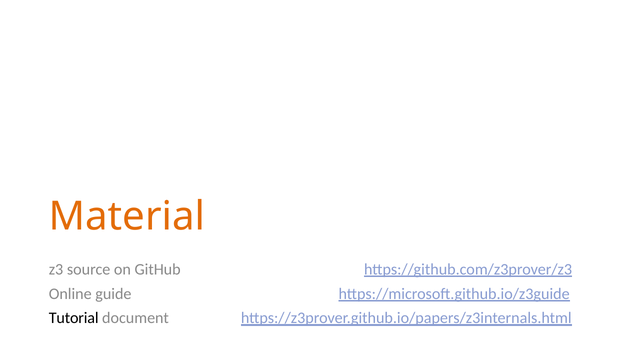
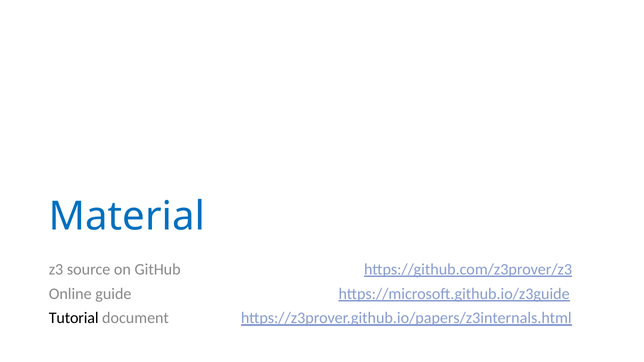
Material colour: orange -> blue (127, 217)
